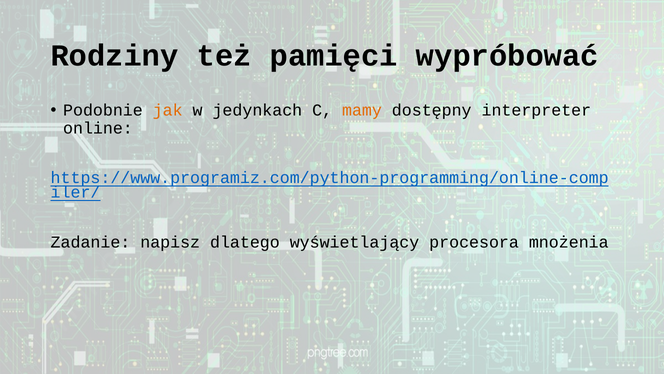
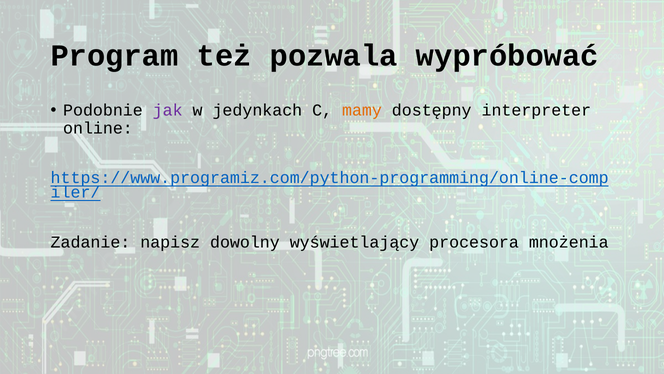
Rodziny: Rodziny -> Program (115, 56)
pamięci: pamięci -> pozwala (334, 56)
jak colour: orange -> purple (168, 110)
dlatego: dlatego -> dowolny (245, 242)
